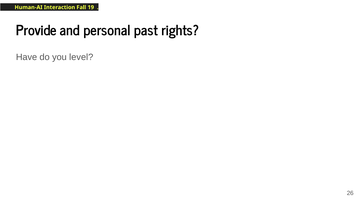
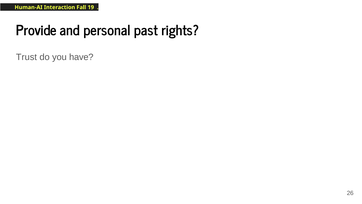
Have: Have -> Trust (26, 57)
level: level -> have (81, 57)
